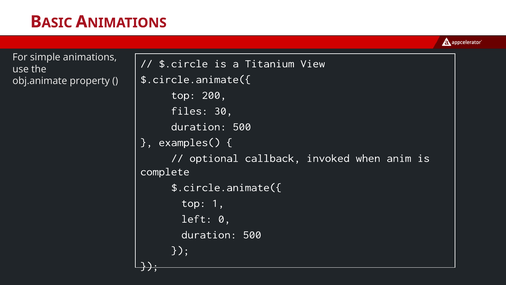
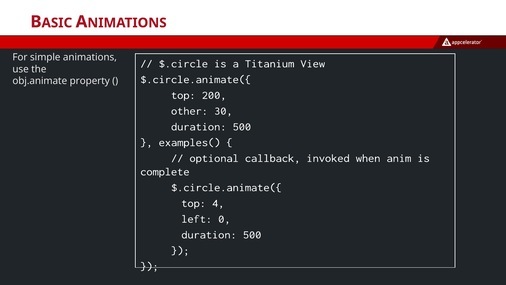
files: files -> other (190, 111)
1: 1 -> 4 (218, 203)
